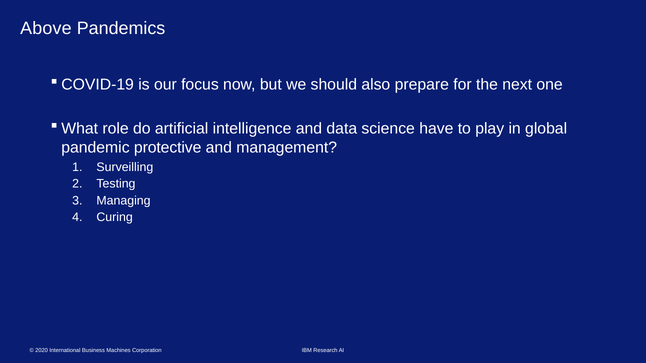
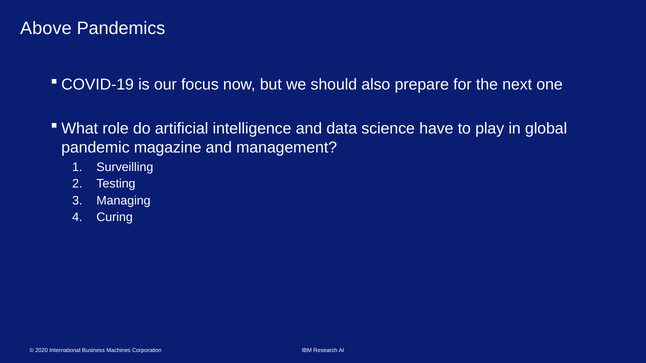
protective: protective -> magazine (168, 148)
